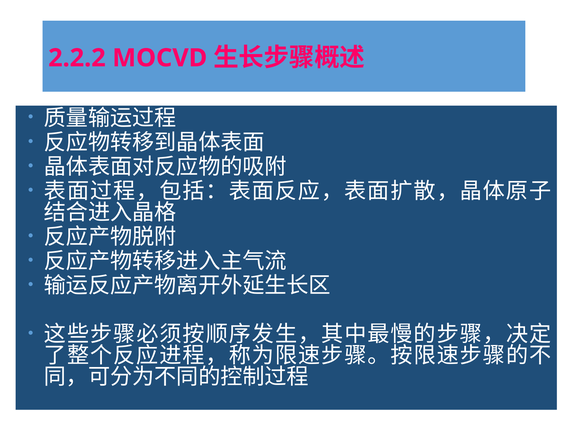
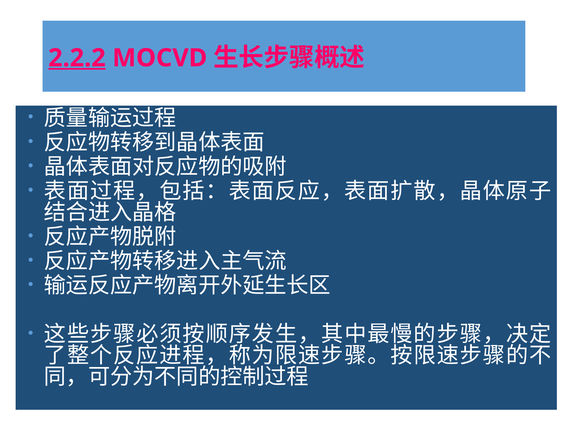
2.2.2 underline: none -> present (77, 58)
